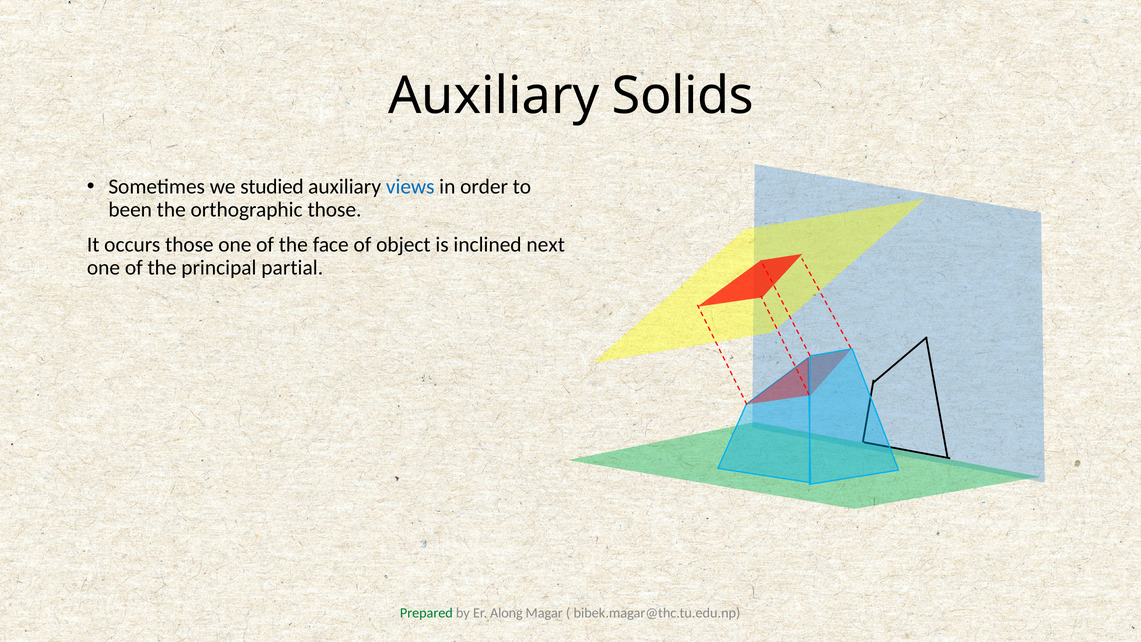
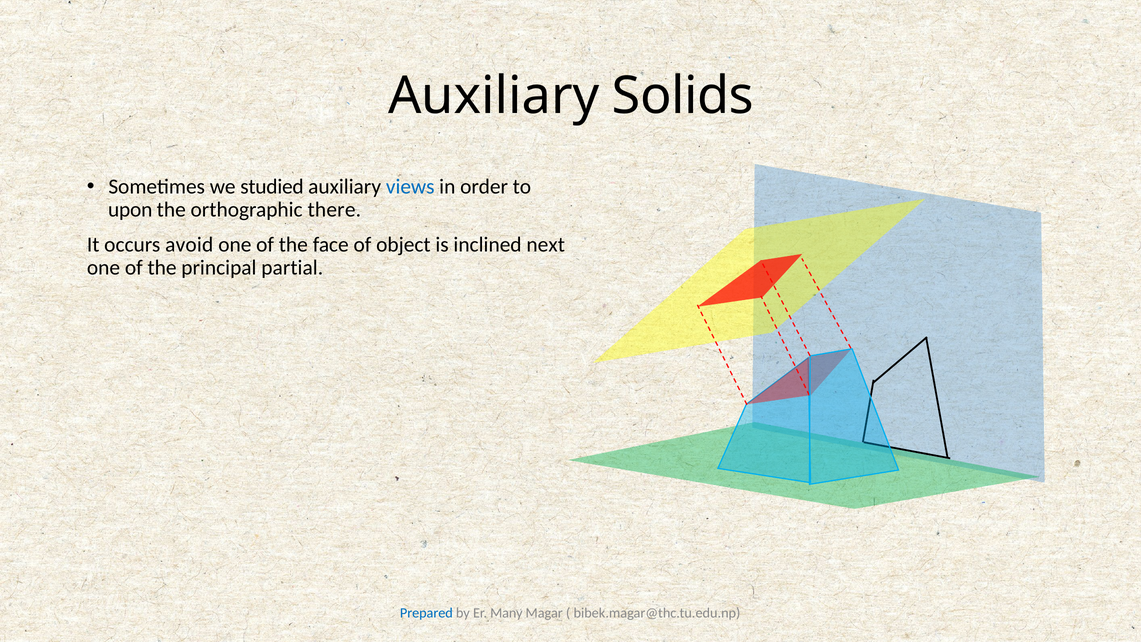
been: been -> upon (130, 210)
orthographic those: those -> there (334, 210)
occurs those: those -> avoid (189, 245)
Prepared colour: green -> blue (426, 613)
Along: Along -> Many (506, 613)
